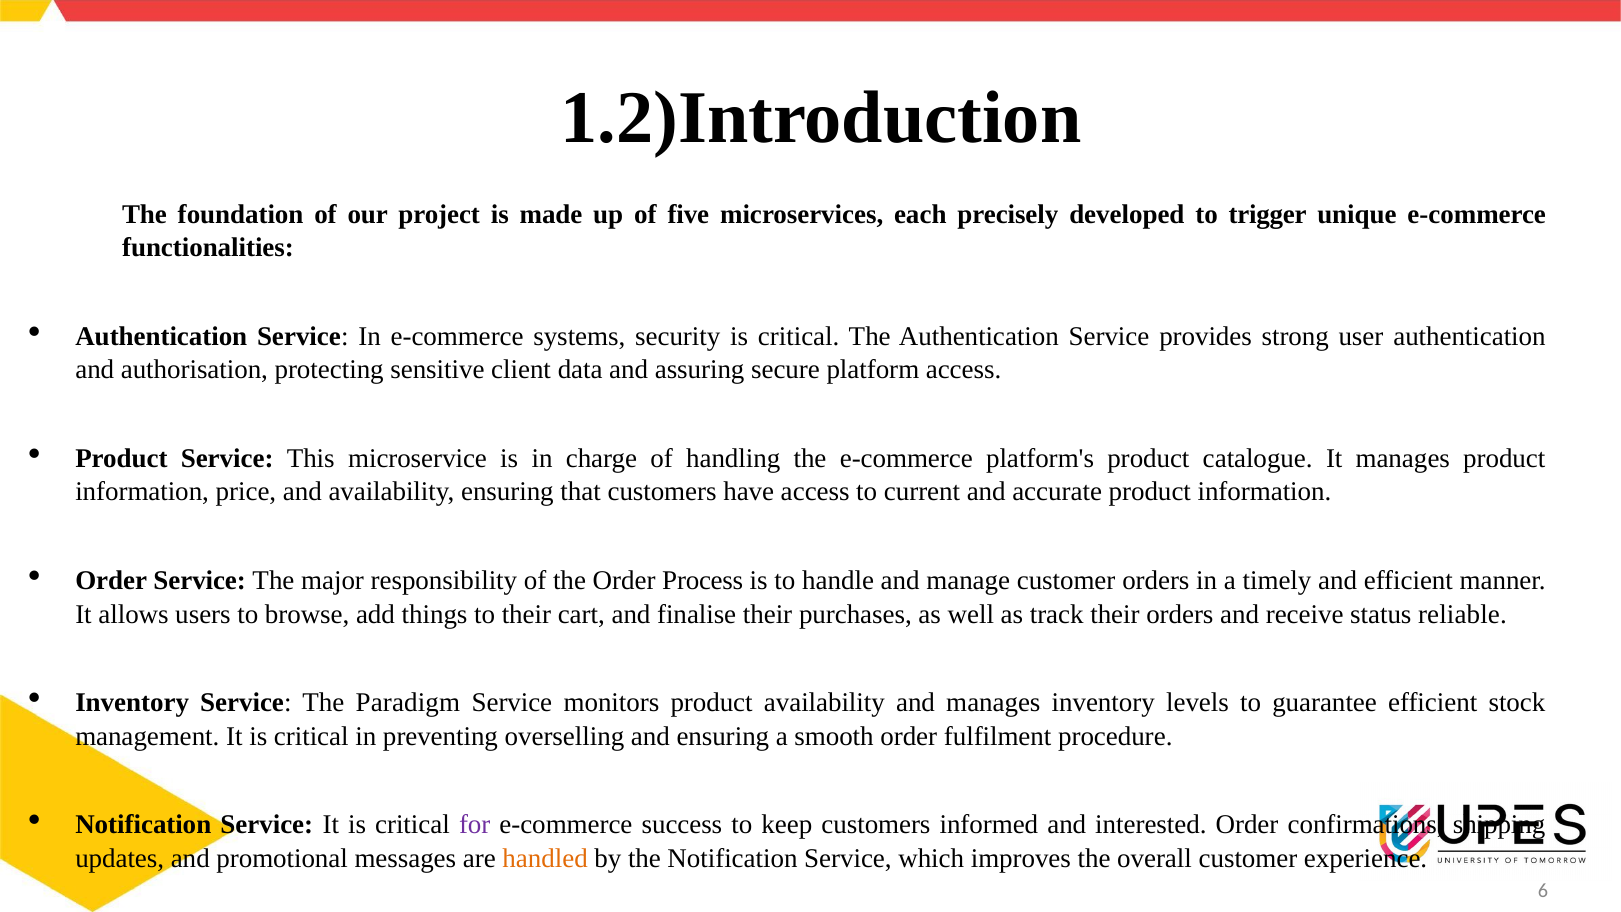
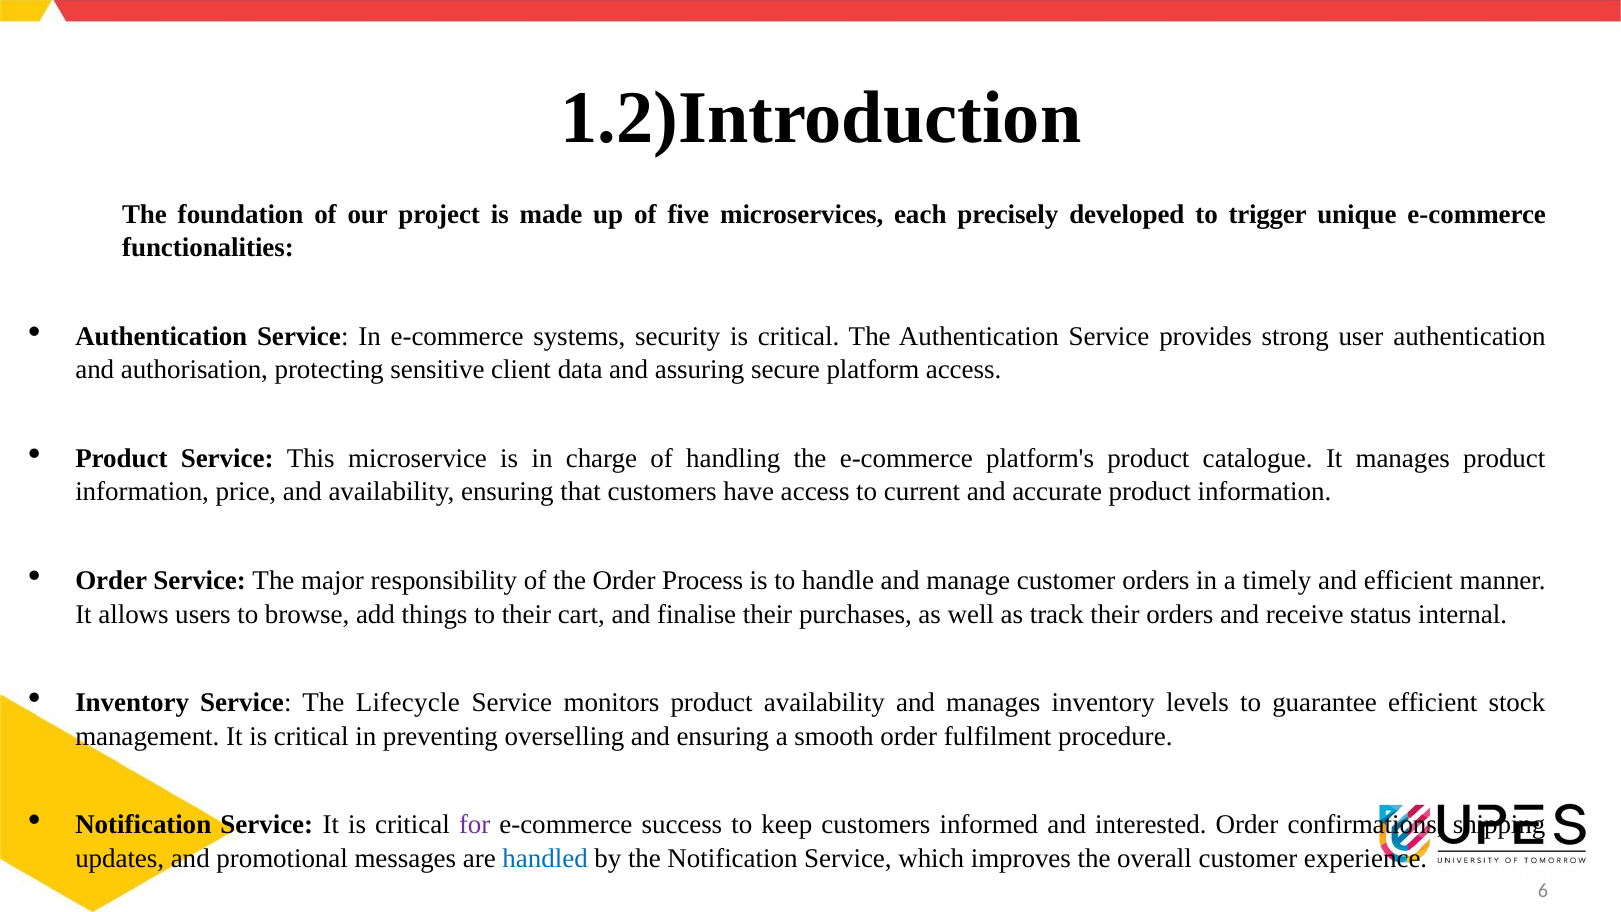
reliable: reliable -> internal (1463, 614)
Paradigm: Paradigm -> Lifecycle (408, 703)
handled colour: orange -> blue (545, 858)
